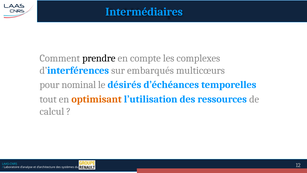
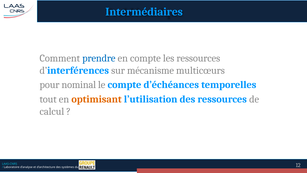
prendre colour: black -> blue (99, 58)
les complexes: complexes -> ressources (198, 58)
embarqués: embarqués -> mécanisme (151, 70)
le désirés: désirés -> compte (124, 85)
